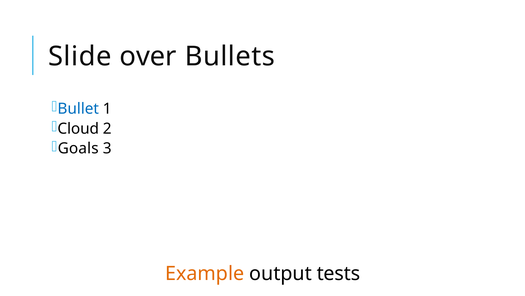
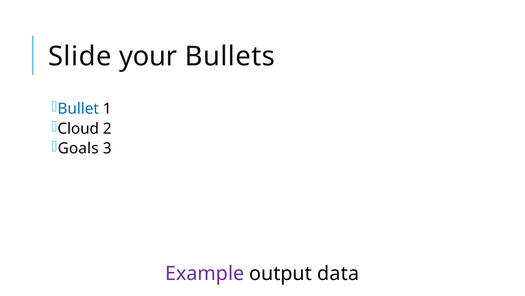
over: over -> your (148, 56)
Example colour: orange -> purple (205, 273)
tests: tests -> data (338, 273)
